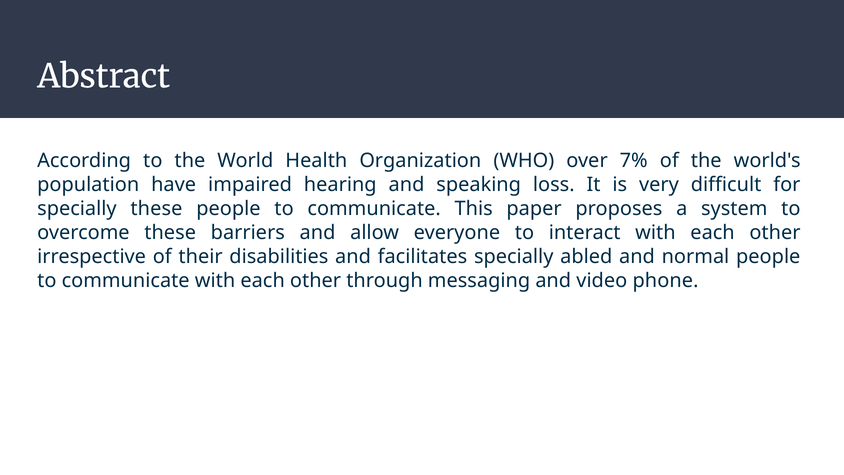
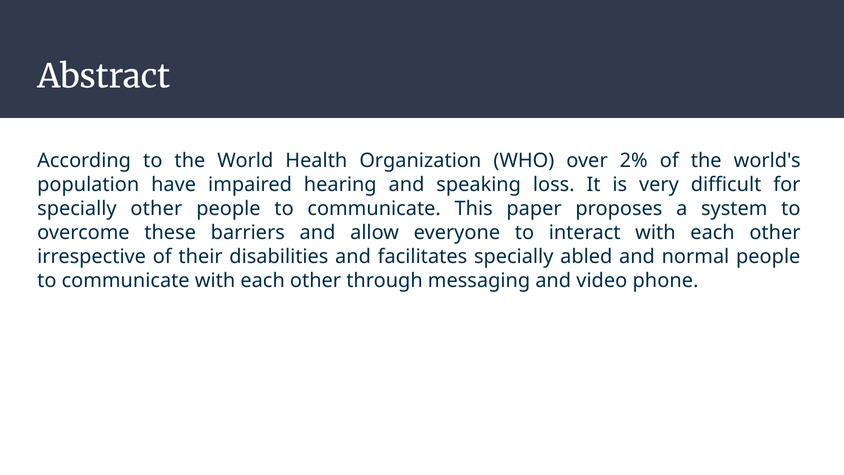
7%: 7% -> 2% (634, 161)
specially these: these -> other (156, 209)
